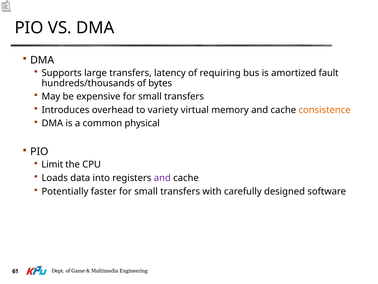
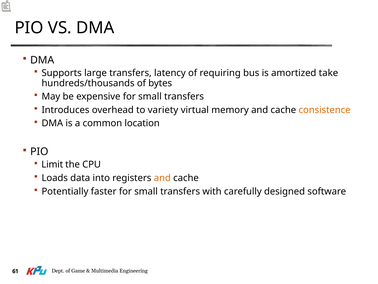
fault: fault -> take (328, 73)
physical: physical -> location (142, 123)
and colour: purple -> orange (162, 178)
